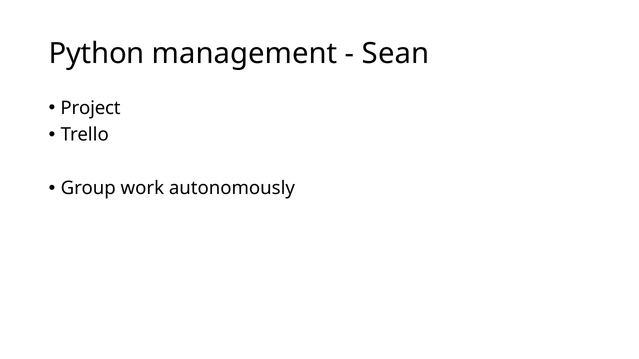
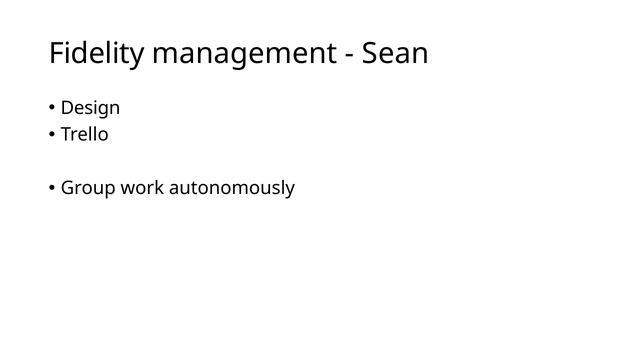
Python: Python -> Fidelity (97, 54)
Project: Project -> Design (91, 108)
